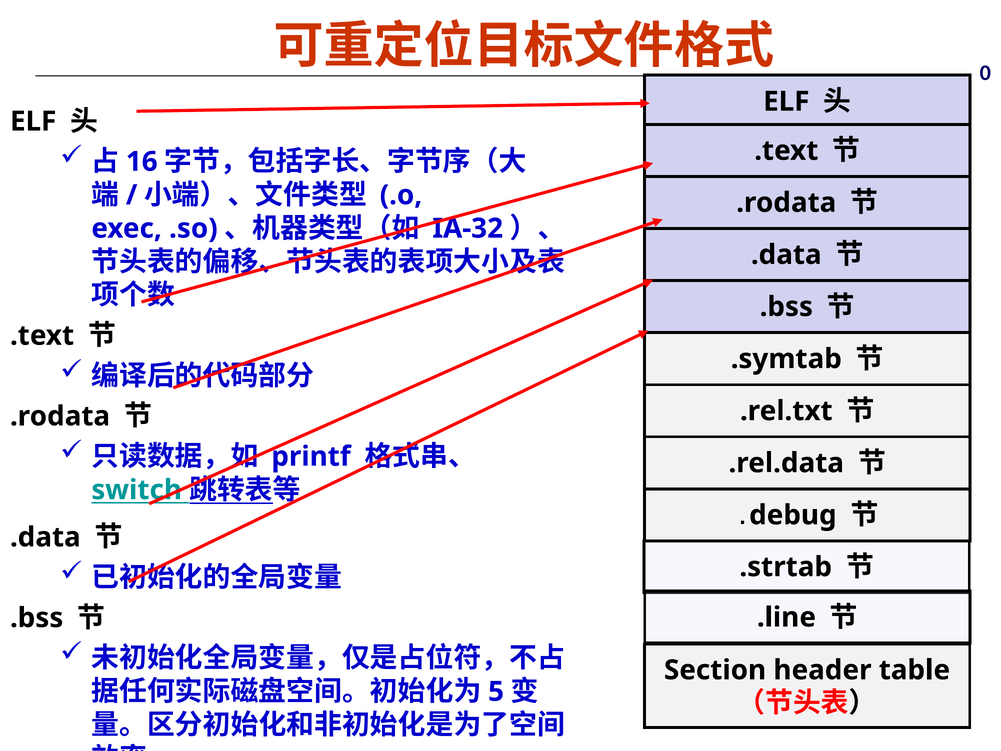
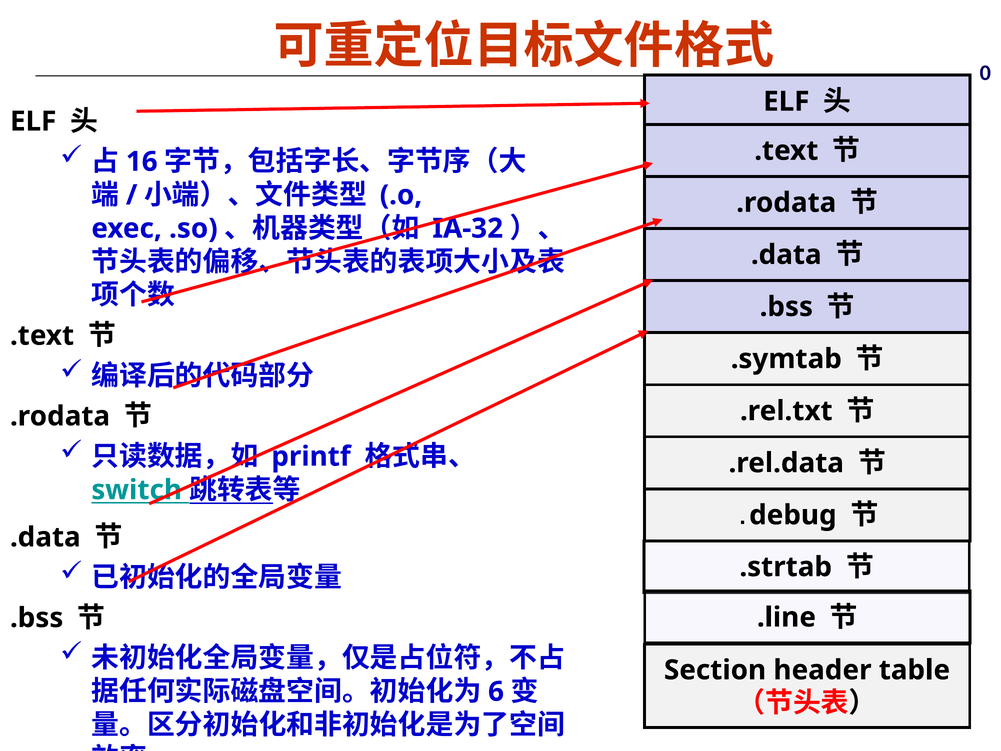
5: 5 -> 6 (496, 691)
